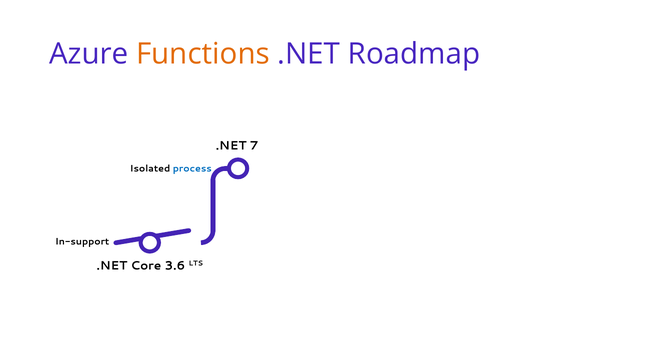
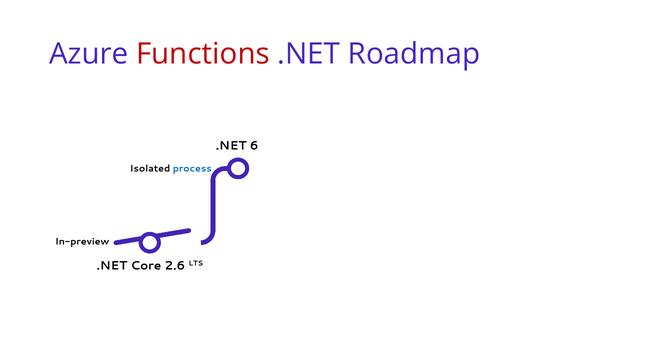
Functions colour: orange -> red (203, 54)
7: 7 -> 6 (254, 146)
In-support: In-support -> In-preview (82, 242)
3.6: 3.6 -> 2.6 (175, 265)
